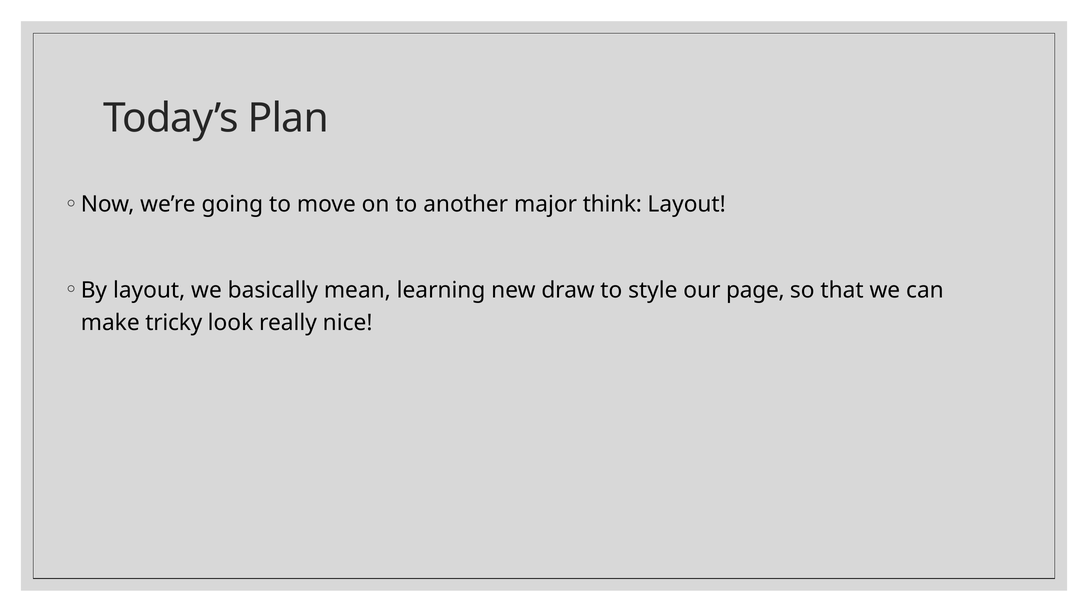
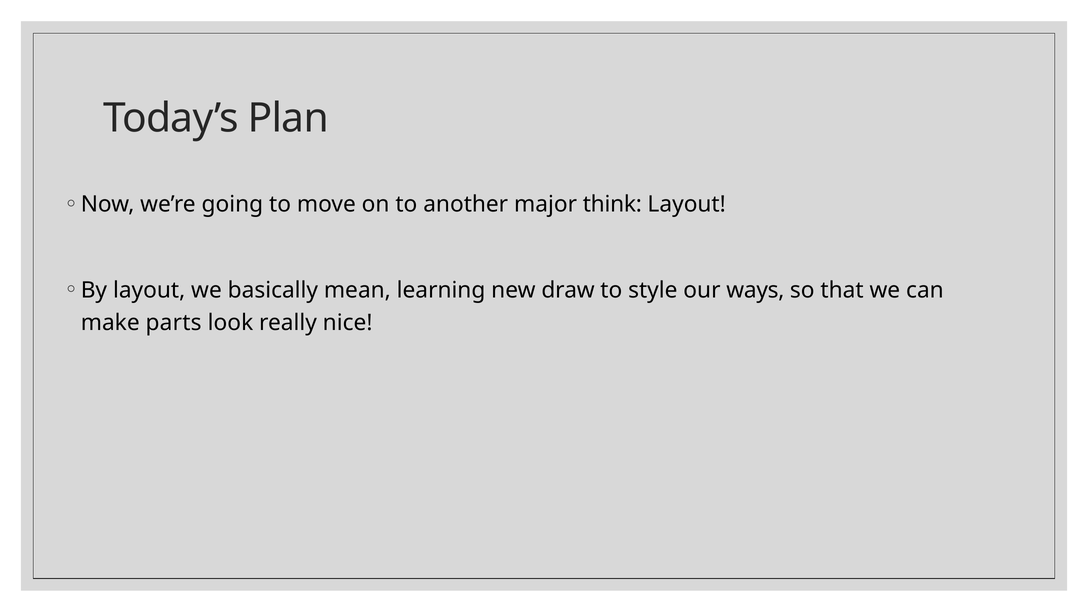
page: page -> ways (755, 290)
tricky: tricky -> parts (174, 323)
